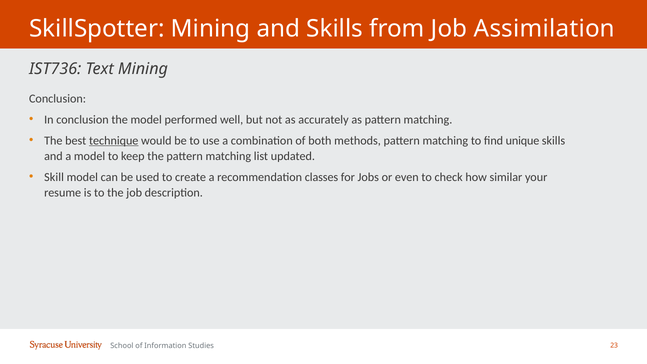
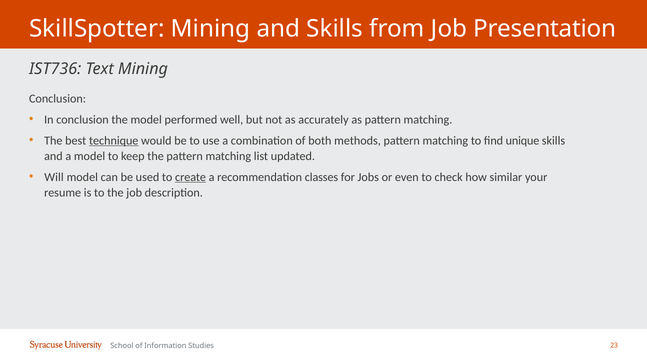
Assimilation: Assimilation -> Presentation (545, 29)
Skill: Skill -> Will (54, 177)
create underline: none -> present (191, 177)
